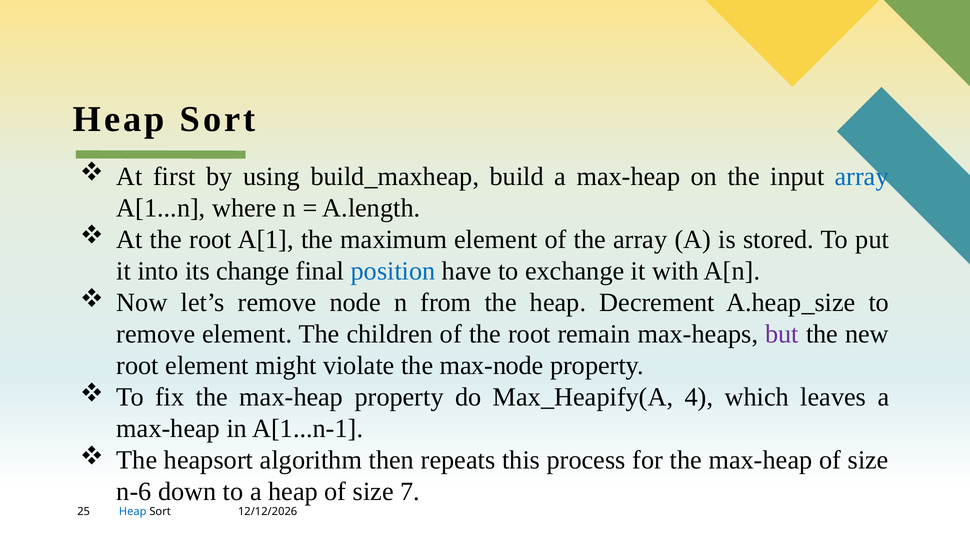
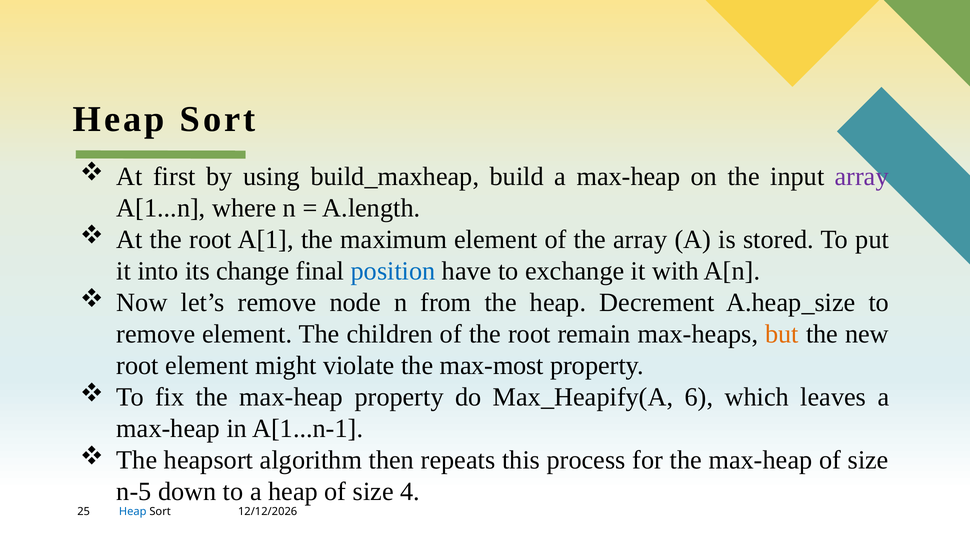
array colour: blue -> purple (862, 176)
but colour: purple -> orange (782, 334)
max-node: max-node -> max-most (492, 365)
4: 4 -> 6 (699, 397)
n-6: n-6 -> n-5 (134, 491)
7: 7 -> 4 (410, 491)
